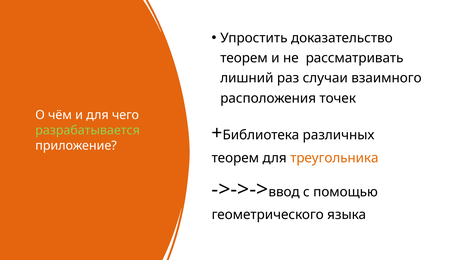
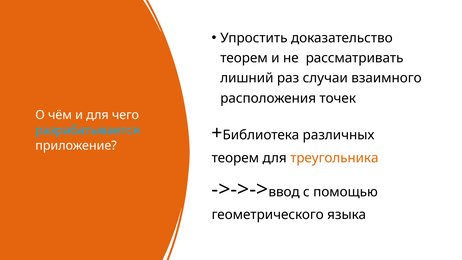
разрабатывается colour: light green -> light blue (88, 130)
